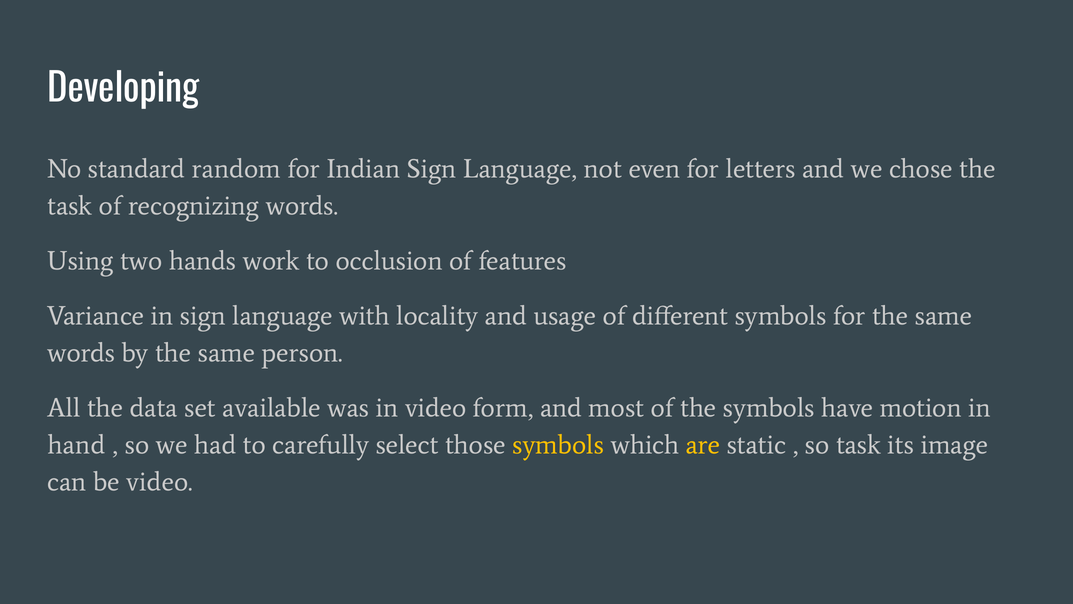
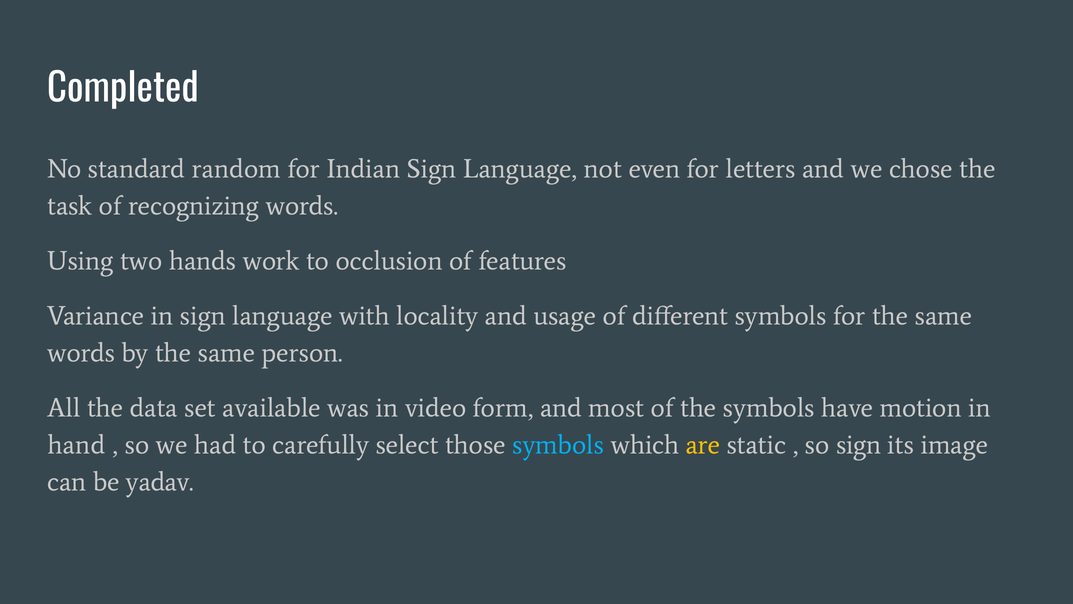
Developing: Developing -> Completed (123, 89)
symbols colour: yellow -> light blue (558, 444)
so task: task -> sign (859, 444)
be video: video -> yadav (160, 481)
